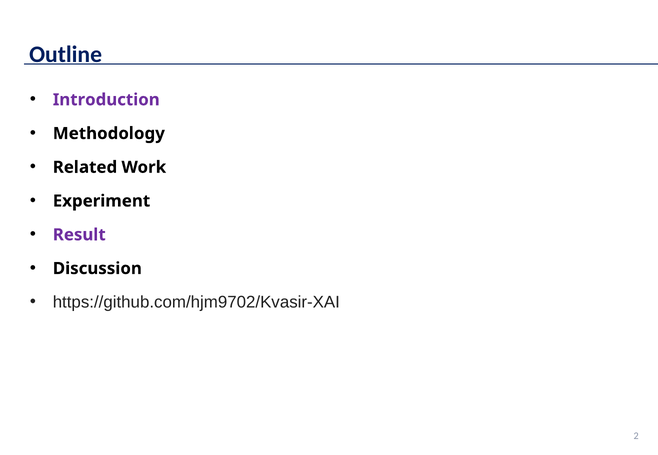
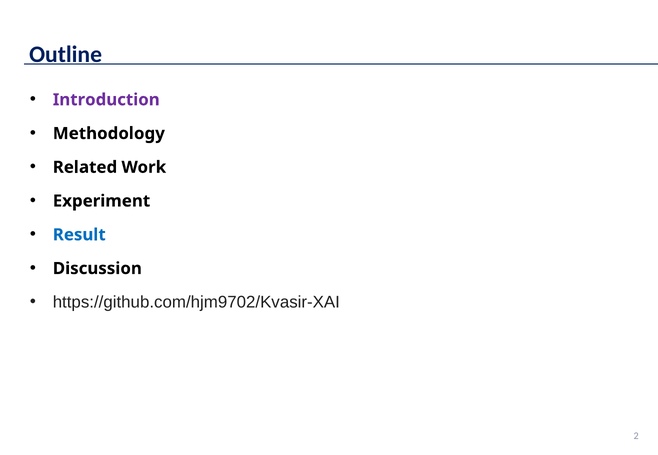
Result colour: purple -> blue (79, 235)
